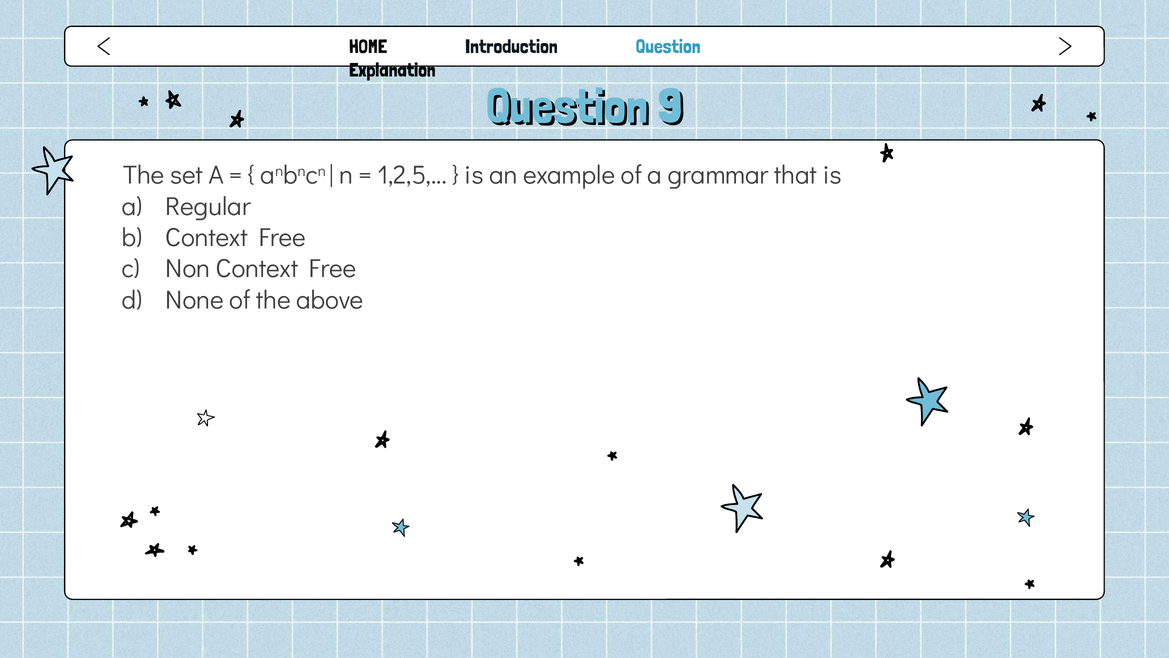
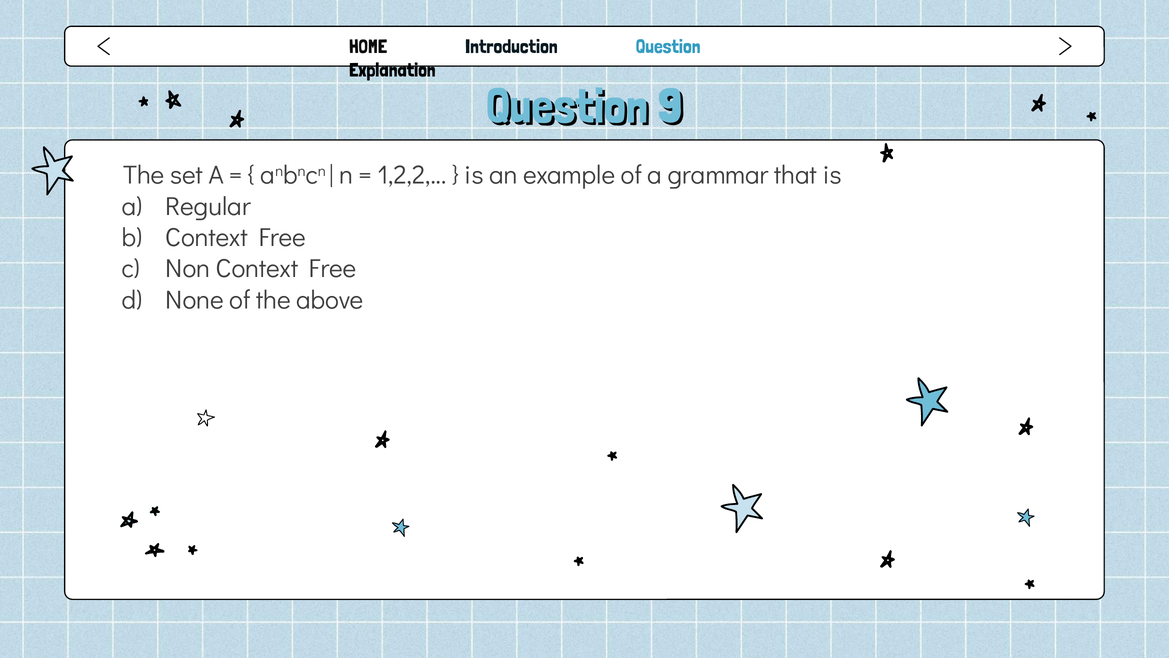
1,2,5: 1,2,5 -> 1,2,2 (412, 175)
